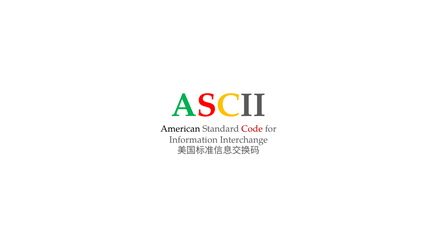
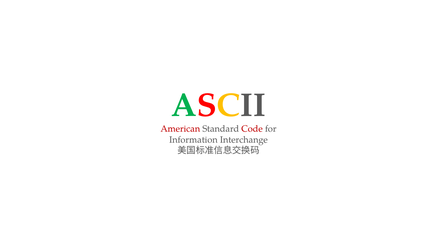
American colour: black -> red (180, 129)
